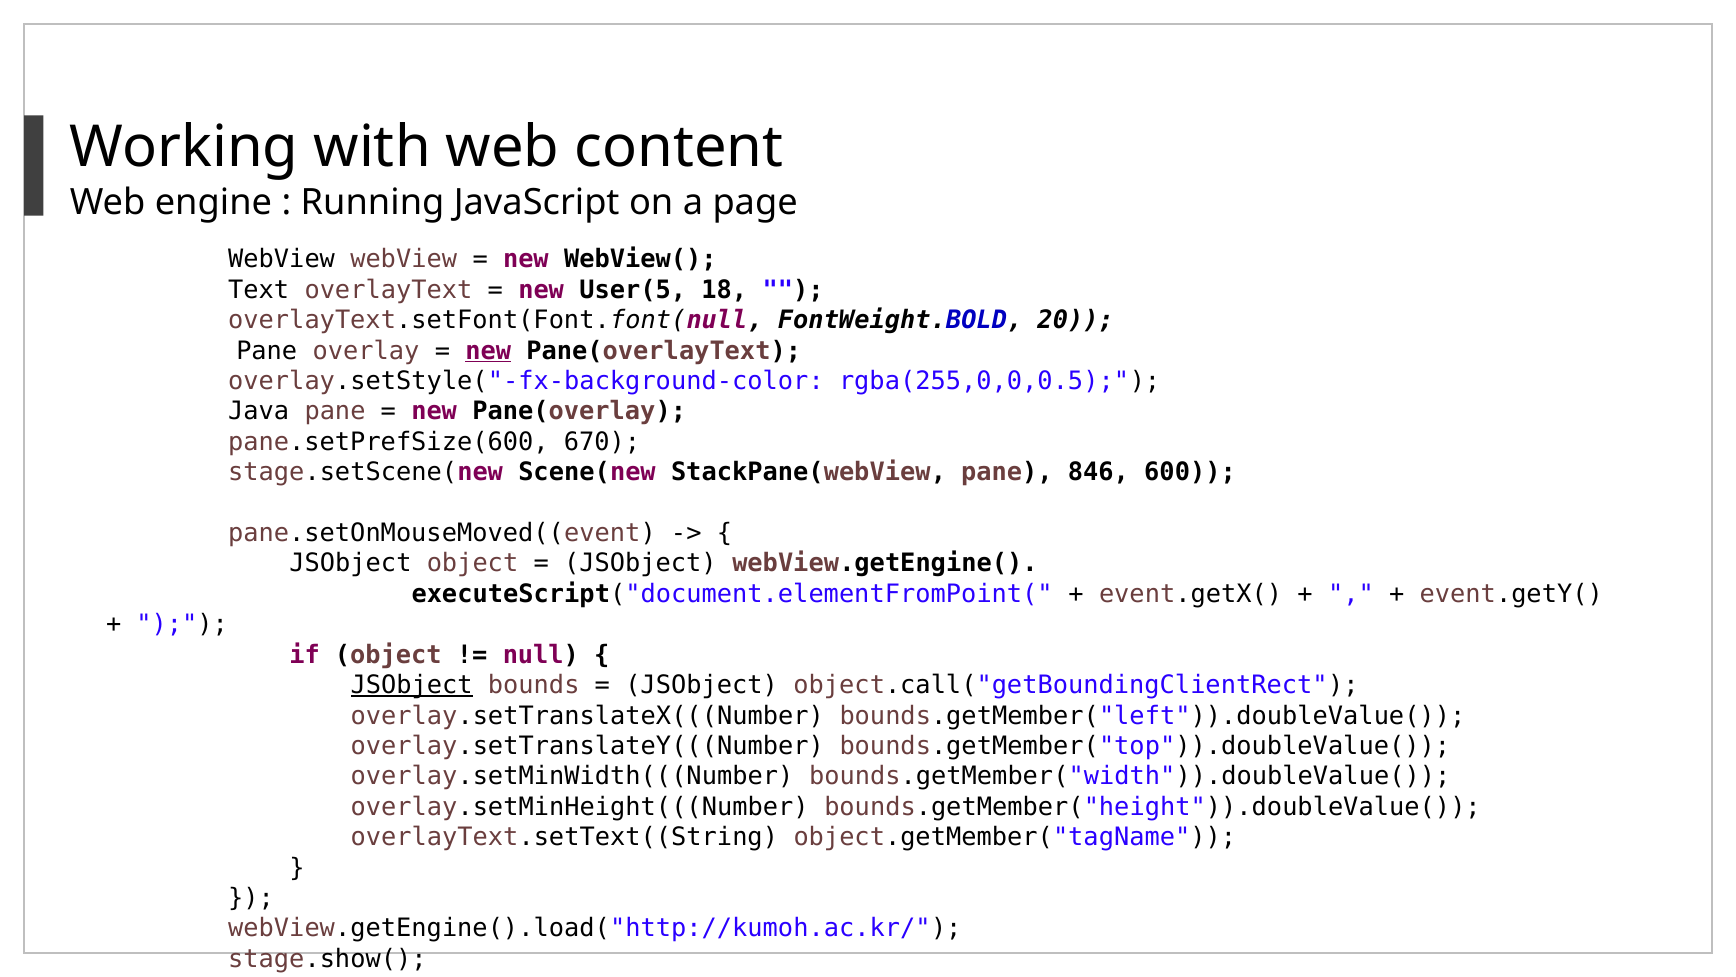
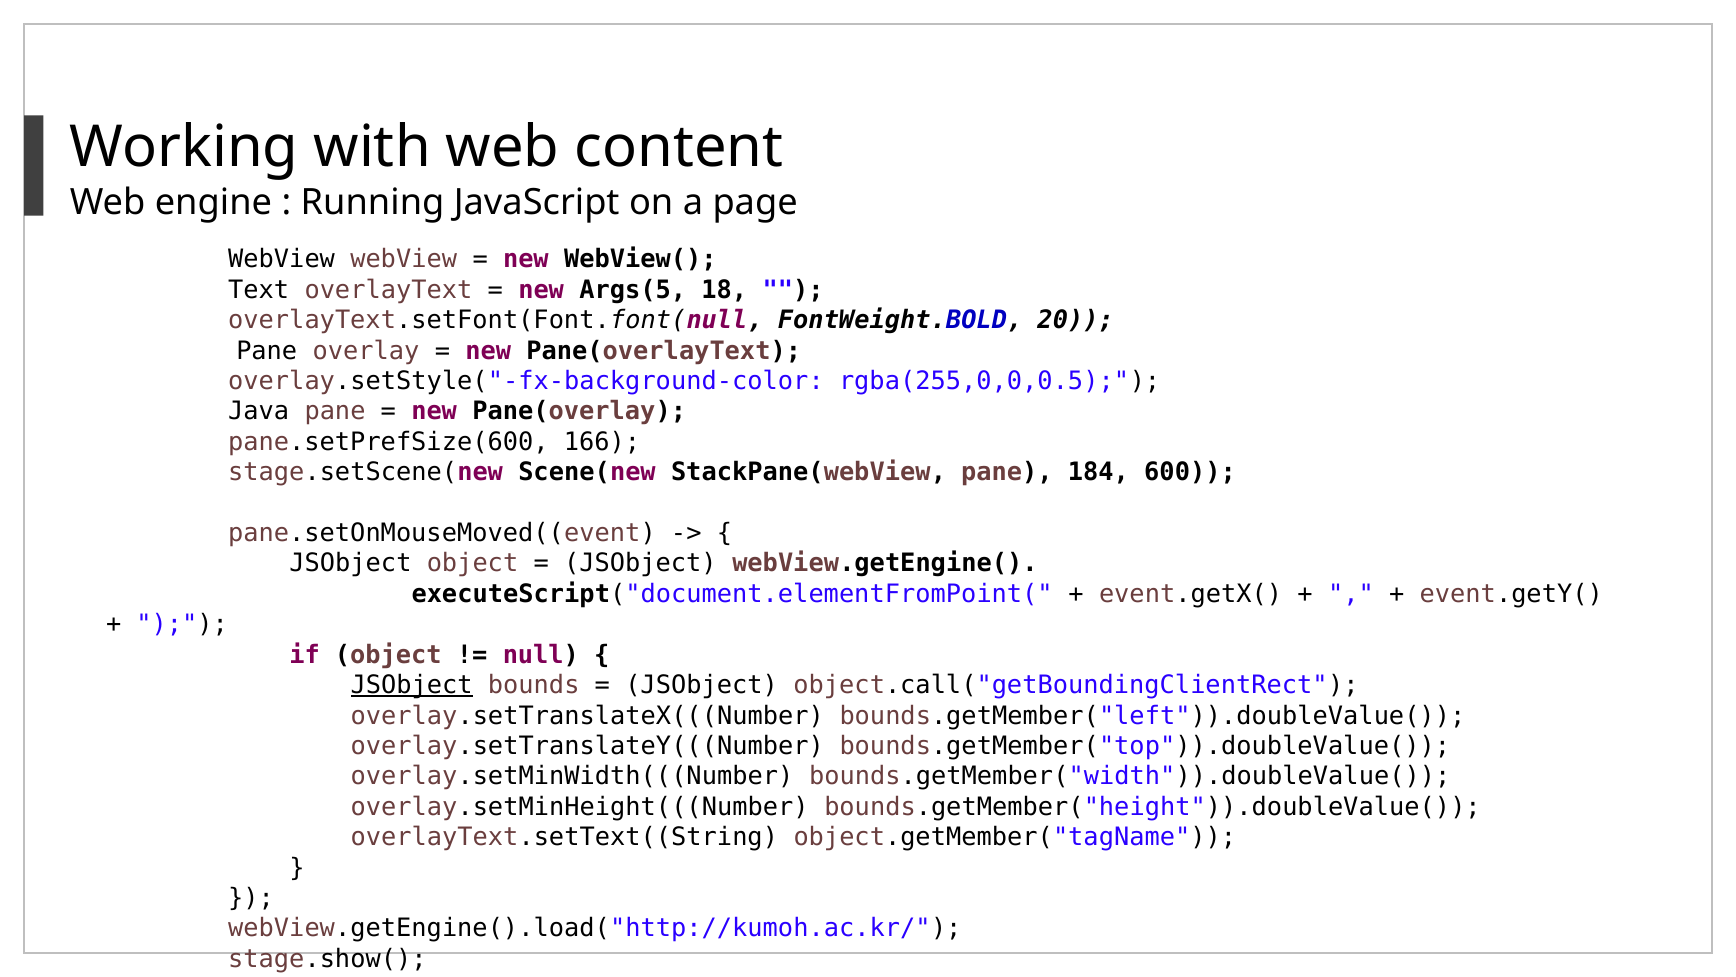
User(5: User(5 -> Args(5 (633, 290)
new underline: present -> none (488, 351)
670: 670 -> 166 (602, 442)
846: 846 -> 184 (1098, 472)
